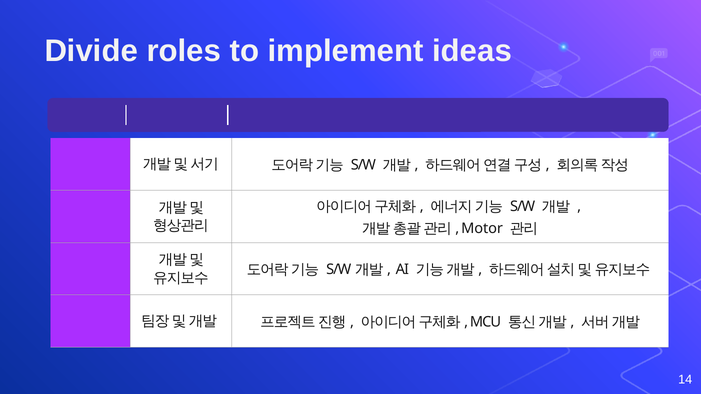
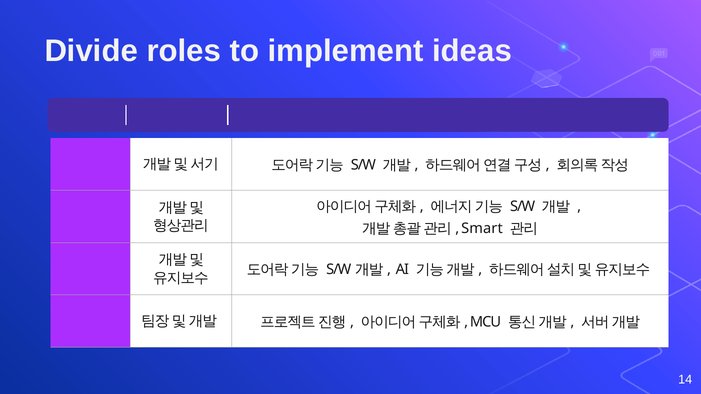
Motor: Motor -> Smart (482, 228)
